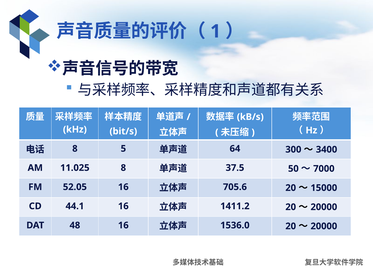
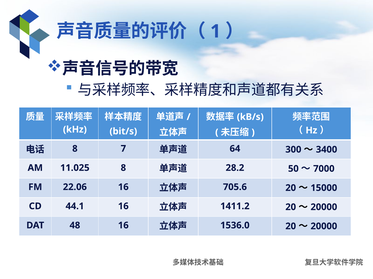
5: 5 -> 7 (123, 149)
37.5: 37.5 -> 28.2 (235, 168)
52.05: 52.05 -> 22.06 (75, 187)
